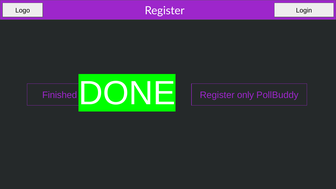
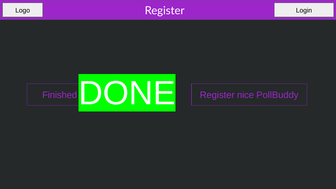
only: only -> nice (246, 95)
